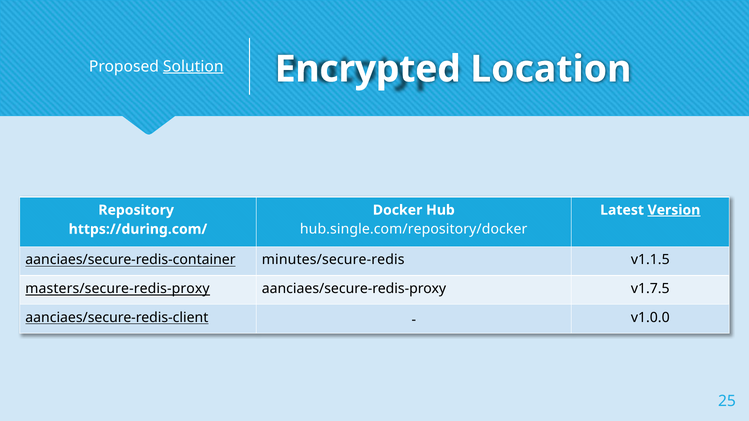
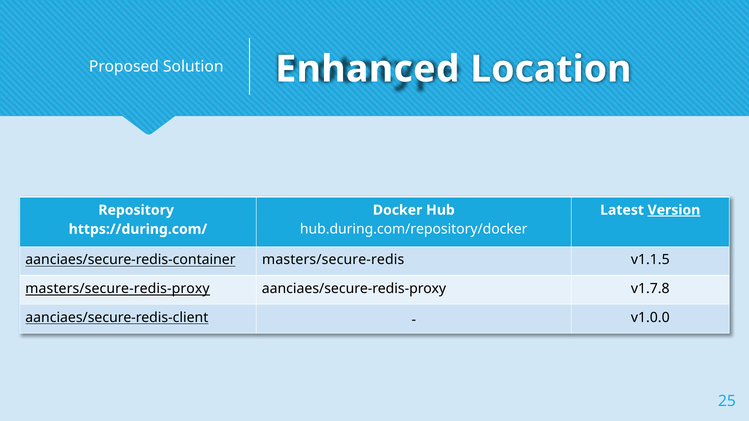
Solution underline: present -> none (193, 67)
Encrypted: Encrypted -> Enhanced (367, 69)
hub.single.com/repository/docker: hub.single.com/repository/docker -> hub.during.com/repository/docker (414, 229)
minutes/secure-redis: minutes/secure-redis -> masters/secure-redis (333, 260)
v1.7.5: v1.7.5 -> v1.7.8 (650, 289)
